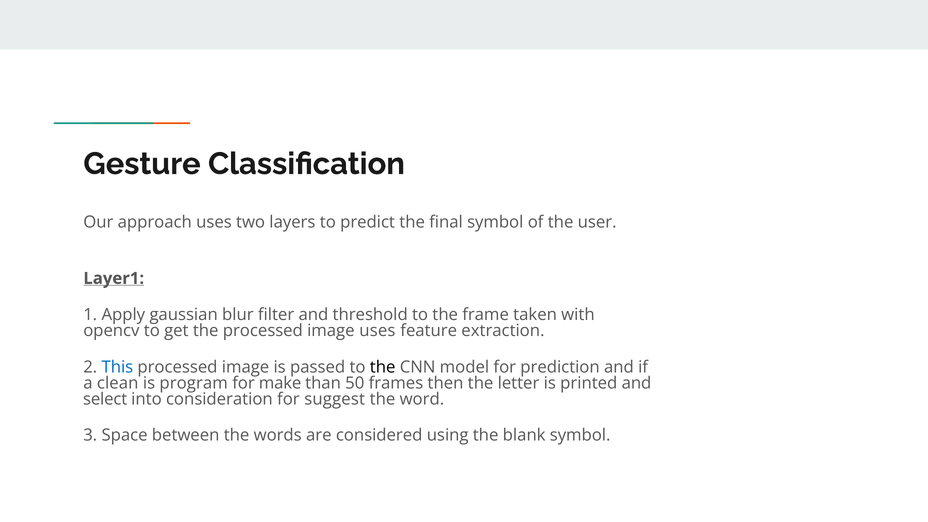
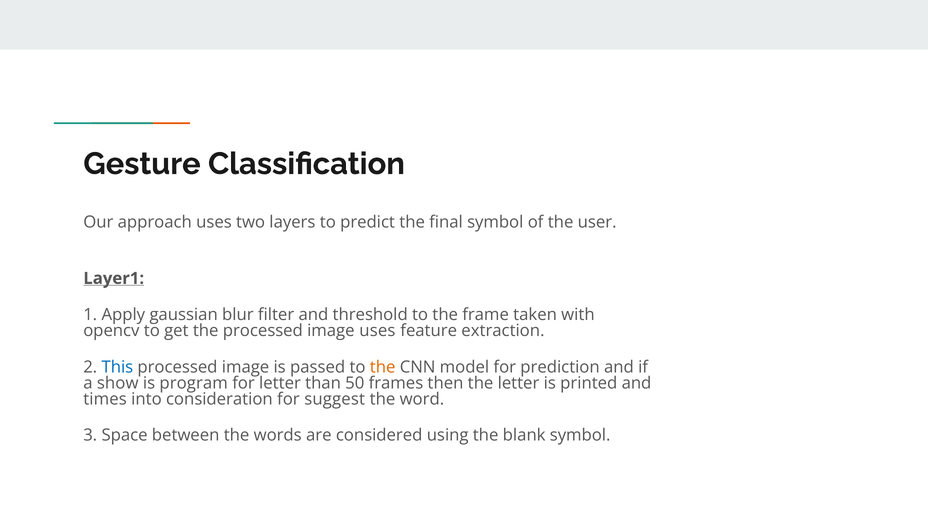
the colour: black -> orange (383, 367)
clean: clean -> show (118, 383)
for make: make -> letter (280, 383)
select: select -> times (105, 399)
